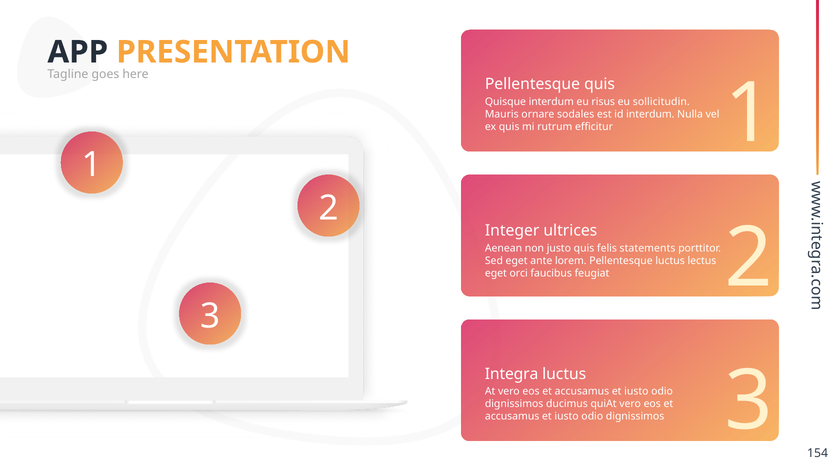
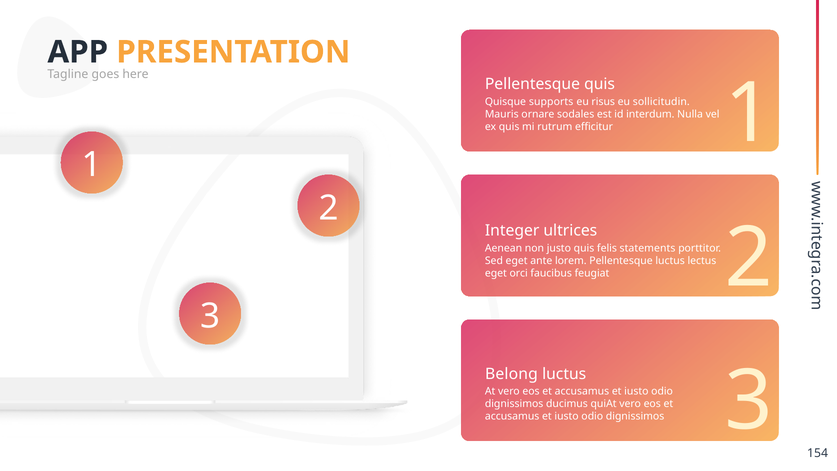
Quisque interdum: interdum -> supports (551, 102)
Integra: Integra -> Belong (511, 374)
